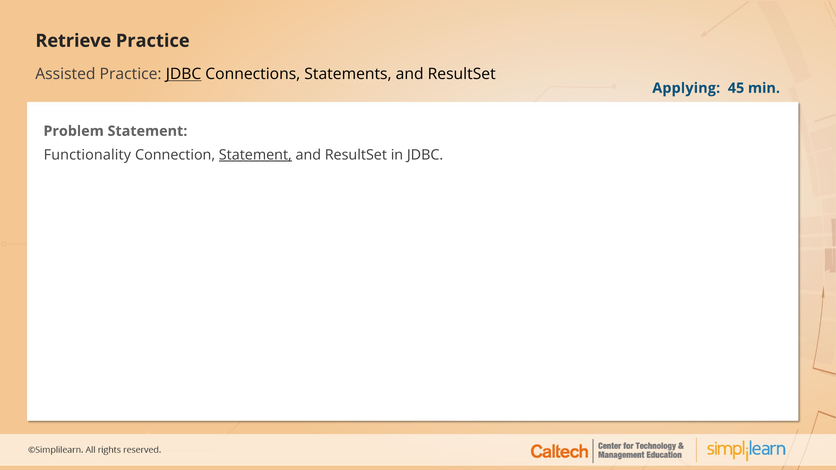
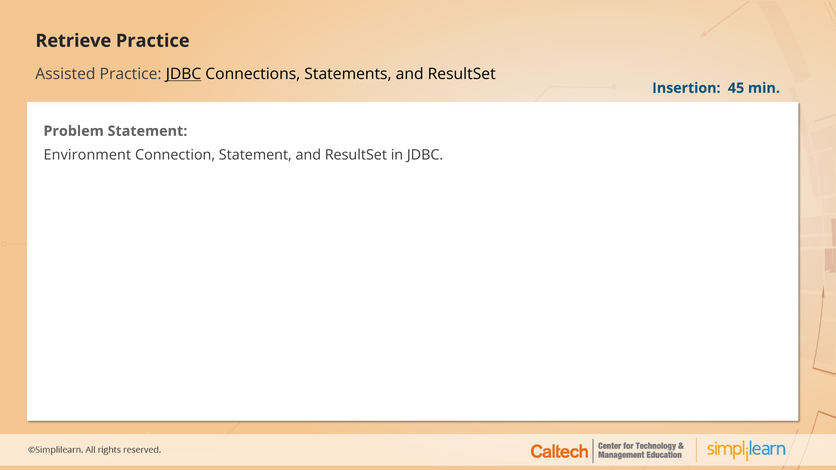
Applying: Applying -> Insertion (686, 88)
Functionality: Functionality -> Environment (87, 155)
Statement underline: present -> none (255, 155)
